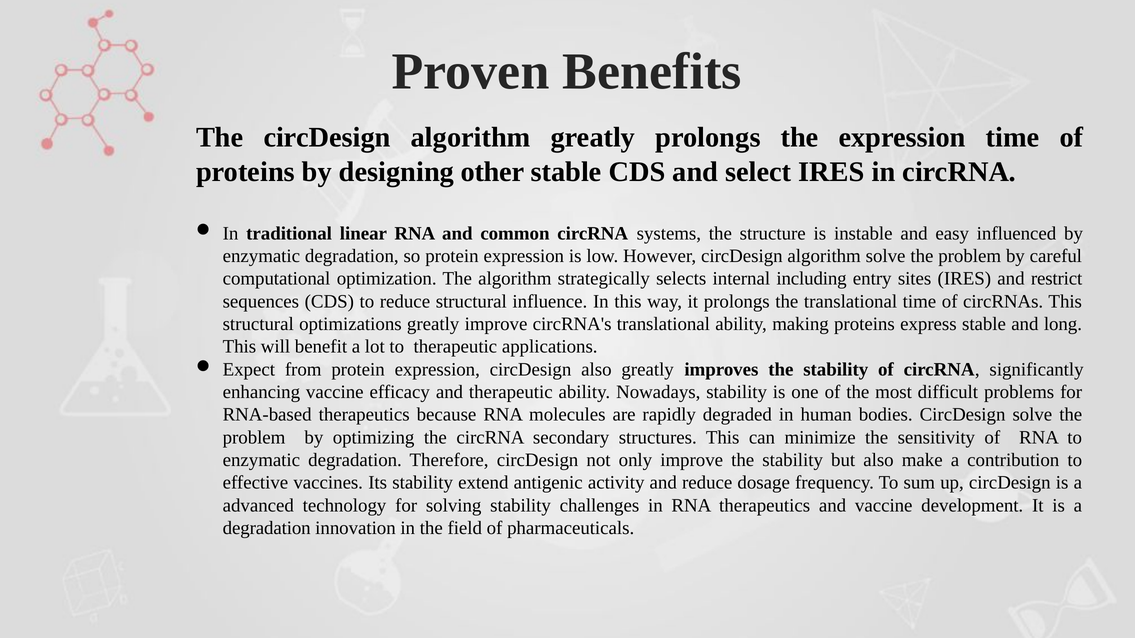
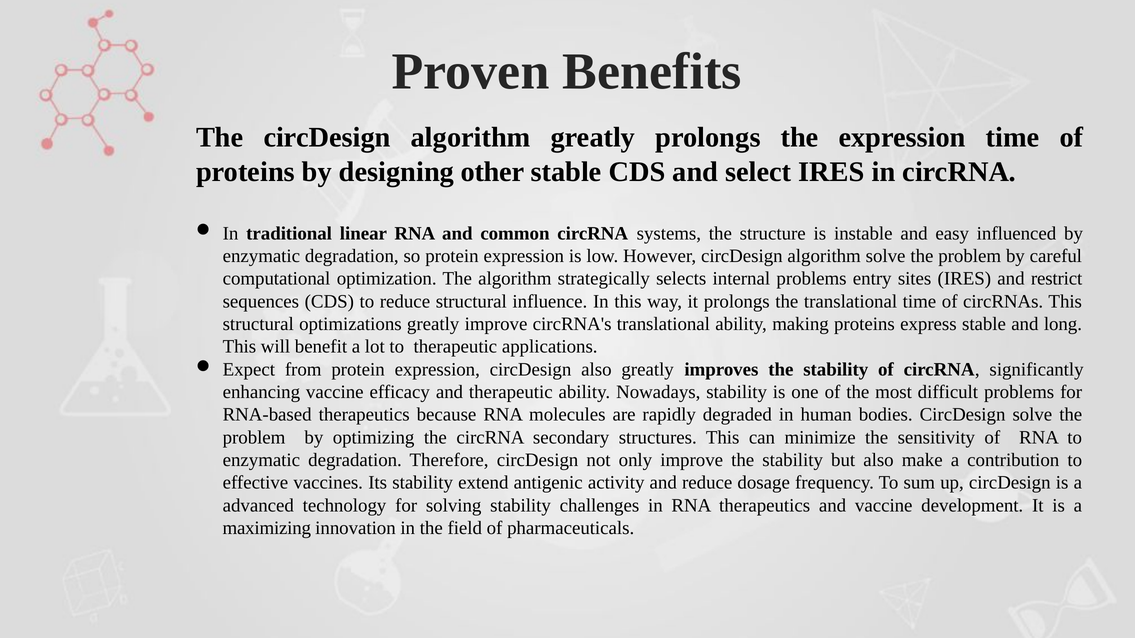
internal including: including -> problems (812, 279)
degradation: degradation -> maximizing (267, 528)
